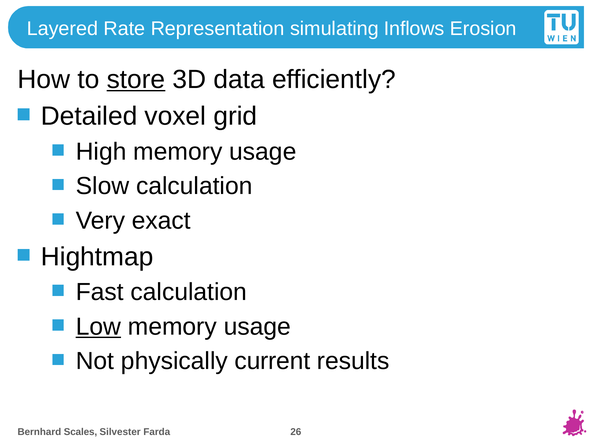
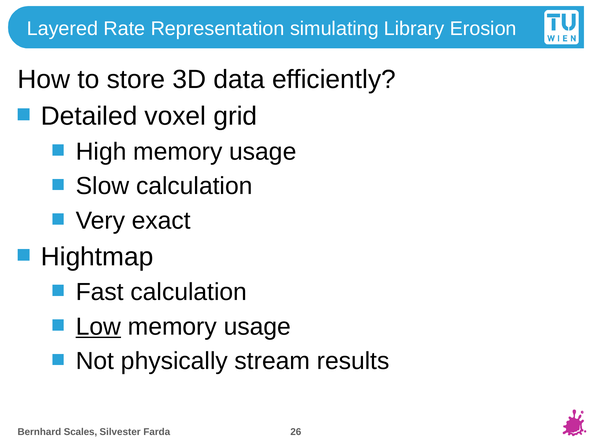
Inflows: Inflows -> Library (414, 29)
store underline: present -> none (136, 79)
current: current -> stream (272, 361)
